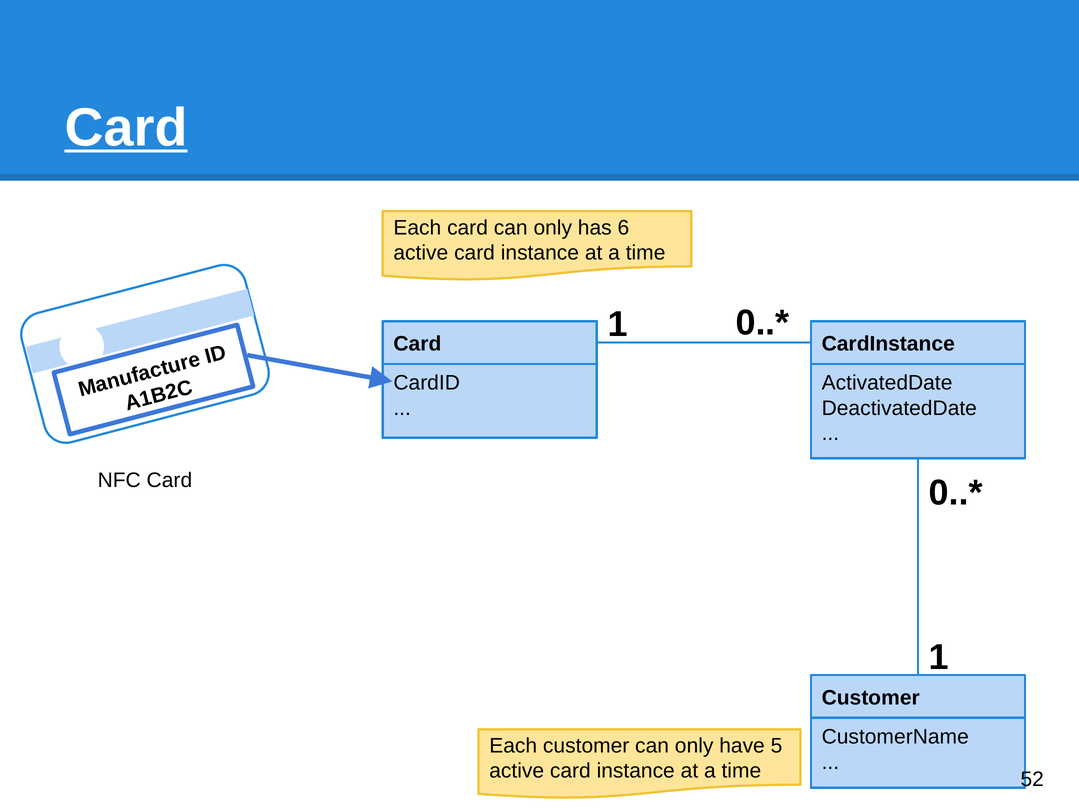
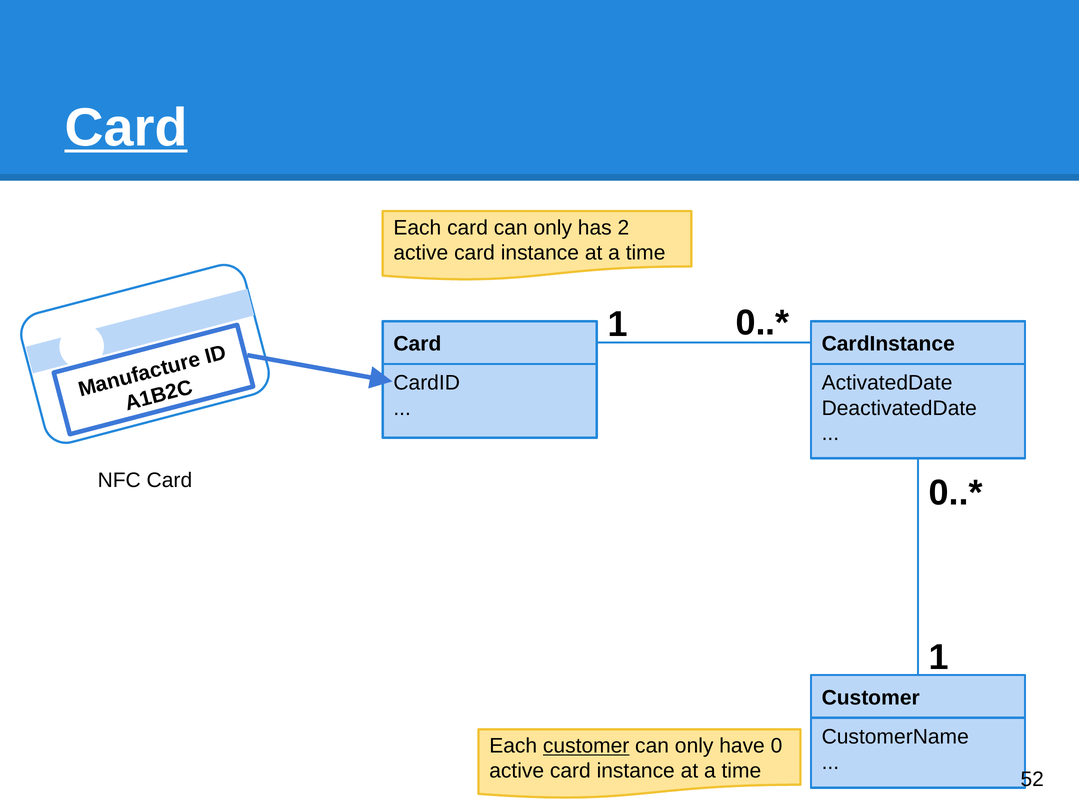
6: 6 -> 2 (623, 228)
customer underline: none -> present (586, 746)
5: 5 -> 0 (777, 746)
